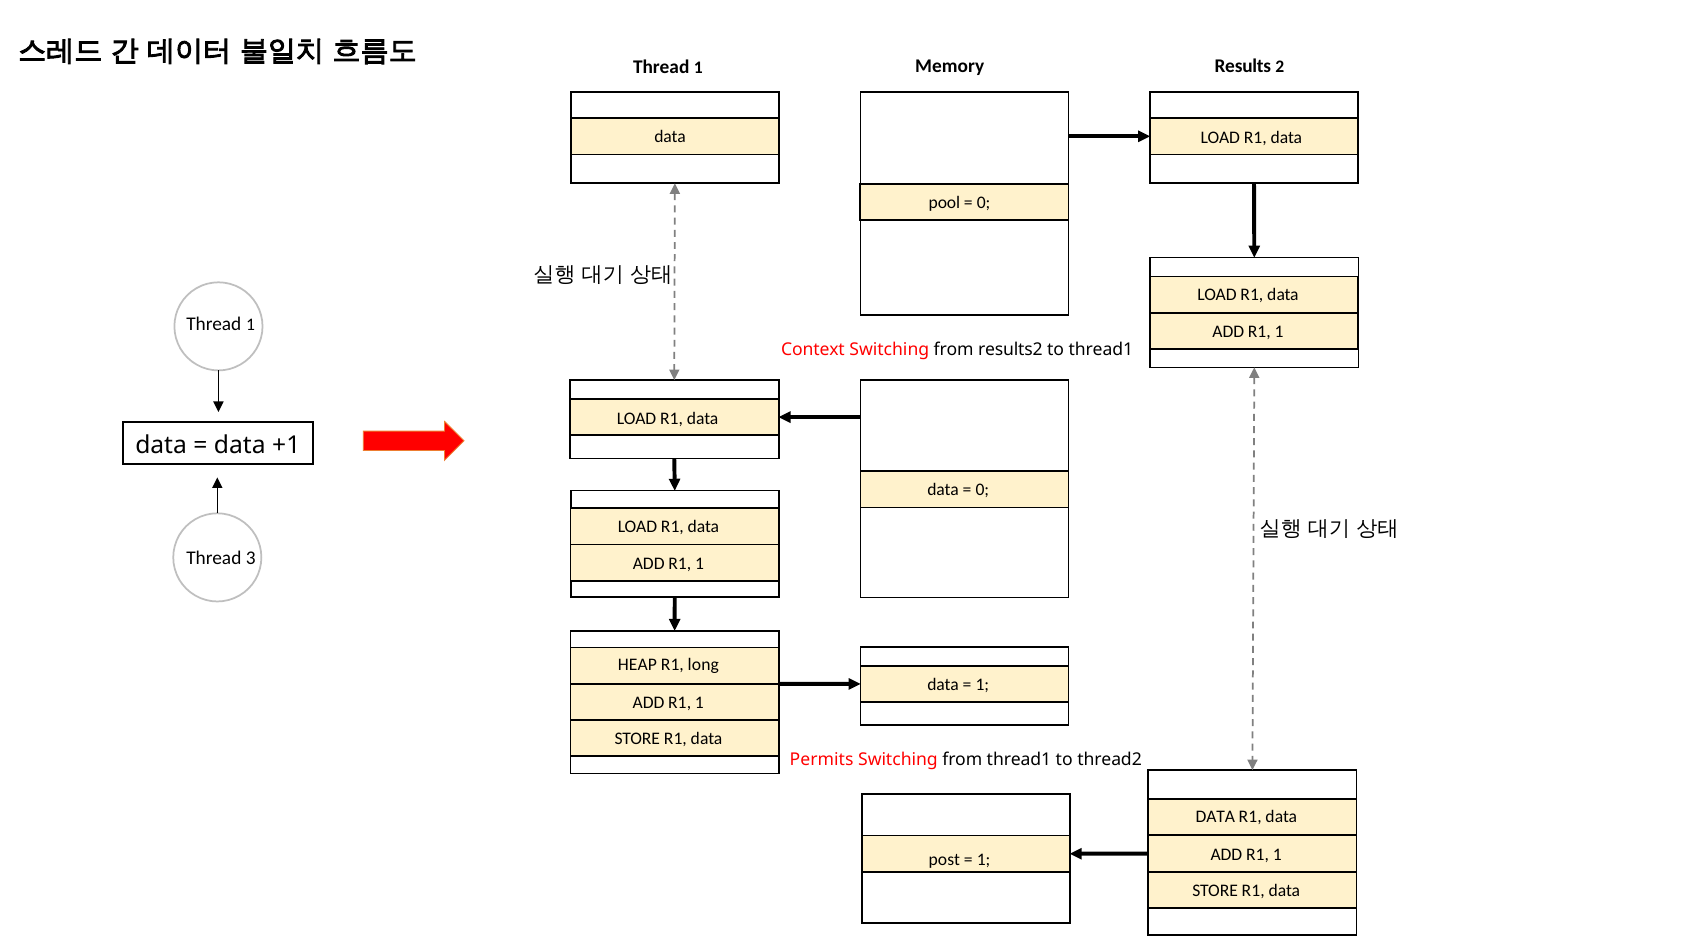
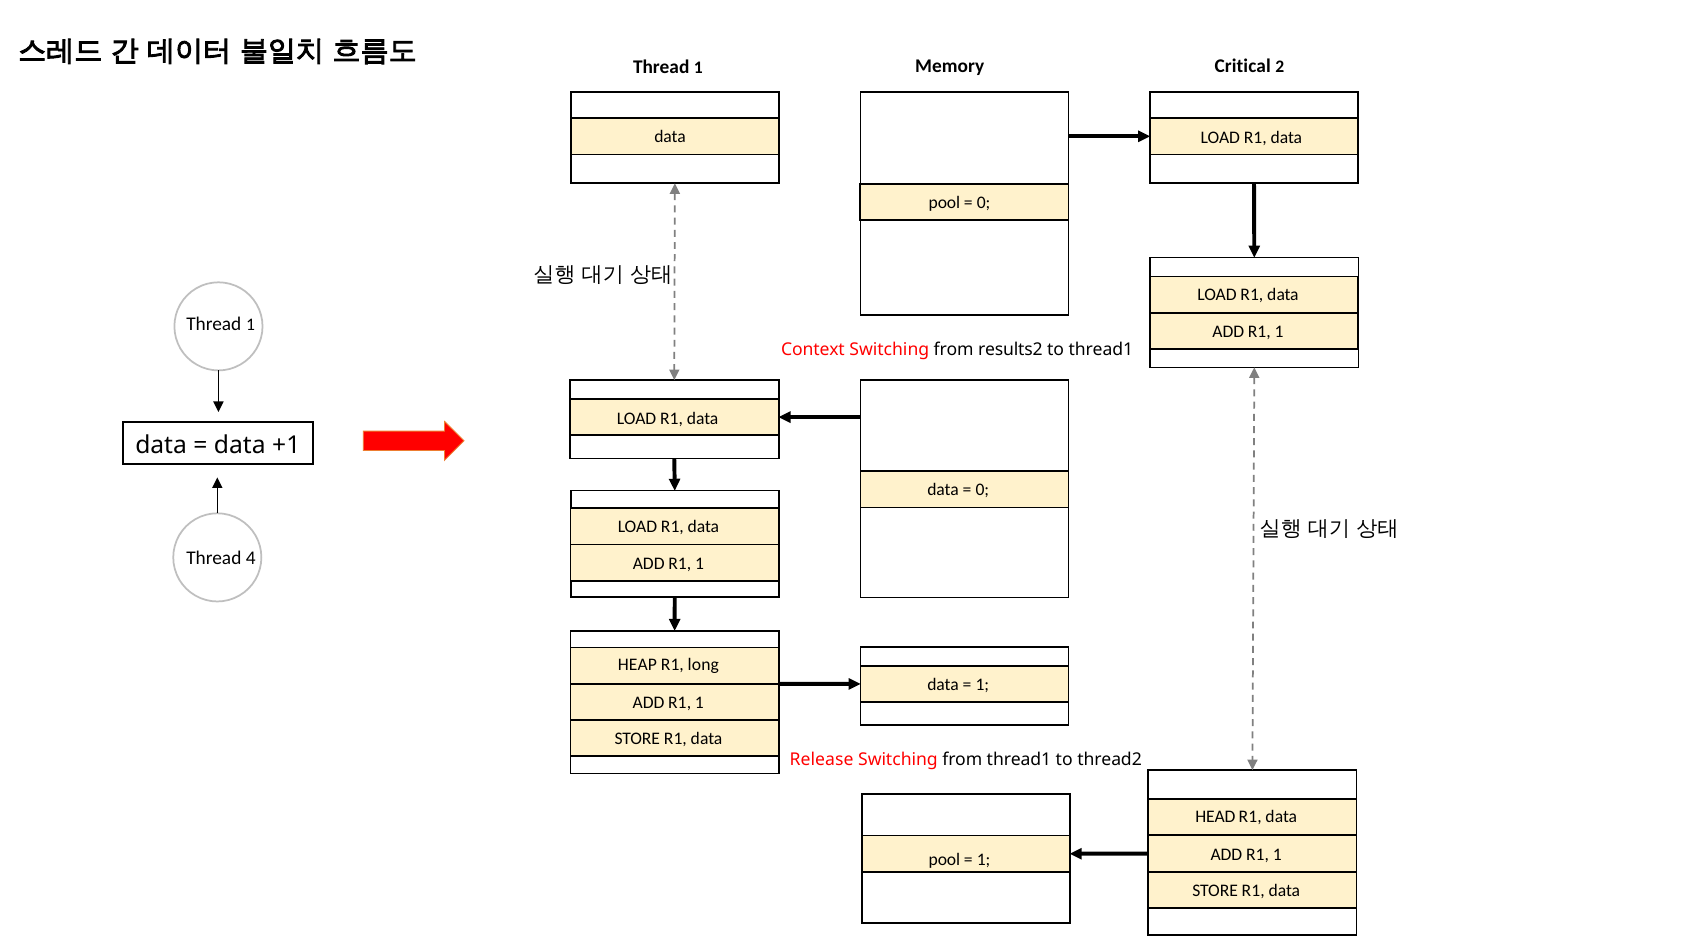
Results: Results -> Critical (1243, 67)
3: 3 -> 4 (251, 558)
Permits: Permits -> Release (822, 760)
DATA: DATA -> HEAD (1215, 817)
post: post -> pool (944, 860)
